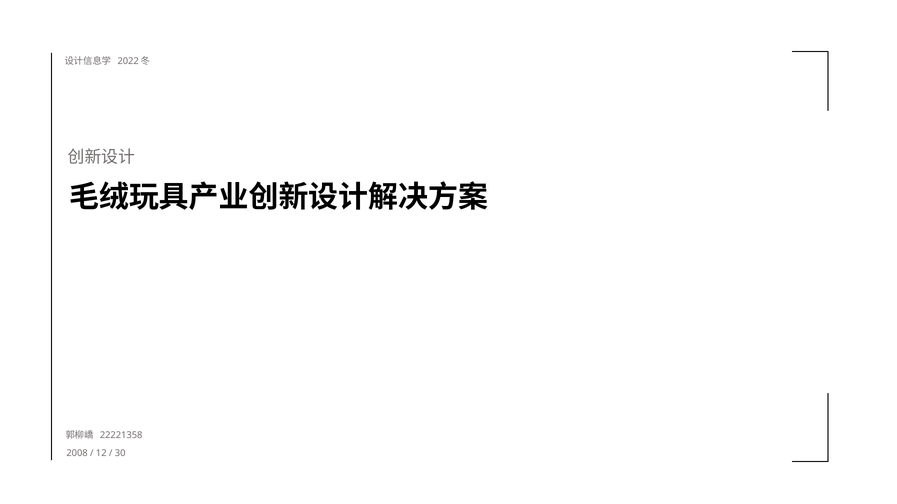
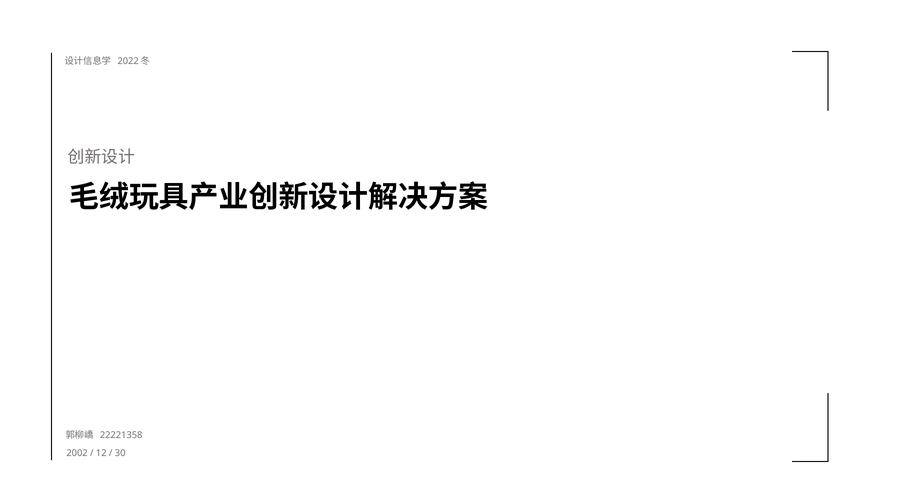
2008: 2008 -> 2002 (77, 454)
